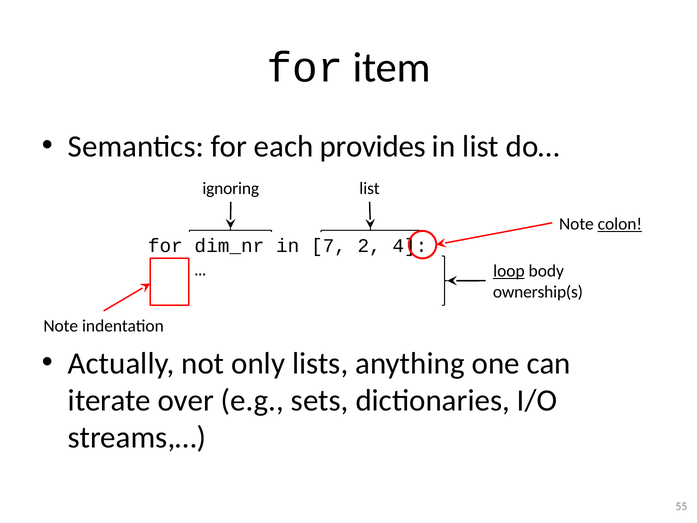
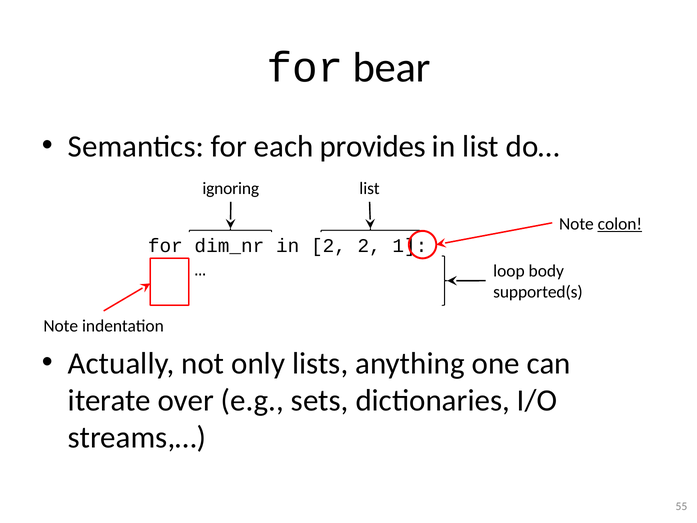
item: item -> bear (392, 67)
in 7: 7 -> 2 (328, 246)
4: 4 -> 1 (410, 246)
loop underline: present -> none (509, 271)
ownership(s: ownership(s -> supported(s (538, 292)
